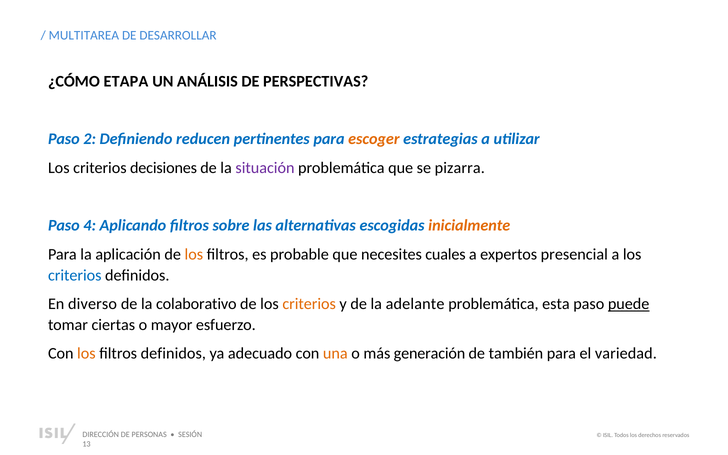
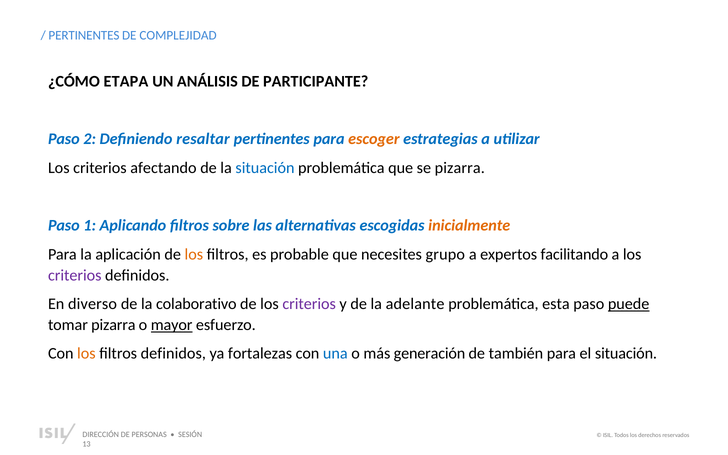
MULTITAREA: MULTITAREA -> PERTINENTES (84, 35)
DESARROLLAR: DESARROLLAR -> COMPLEJIDAD (178, 35)
PERSPECTIVAS: PERSPECTIVAS -> PARTICIPANTE (316, 81)
reducen: reducen -> resaltar (203, 139)
decisiones: decisiones -> afectando (163, 168)
situación colour: purple -> blue (265, 168)
4: 4 -> 1 (90, 226)
cuales: cuales -> grupo (445, 254)
presencial: presencial -> facilitando (574, 254)
criterios colour: blue -> purple (75, 275)
criterios colour: orange -> purple (309, 304)
tomar ciertas: ciertas -> pizarra (113, 325)
mayor underline: none -> present (172, 325)
adecuado: adecuado -> fortalezas (260, 354)
una colour: orange -> blue (335, 354)
el variedad: variedad -> situación (626, 354)
